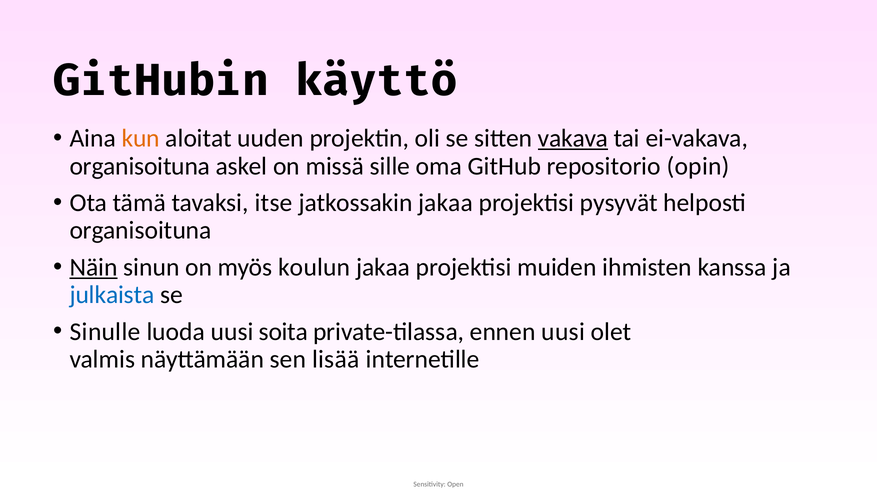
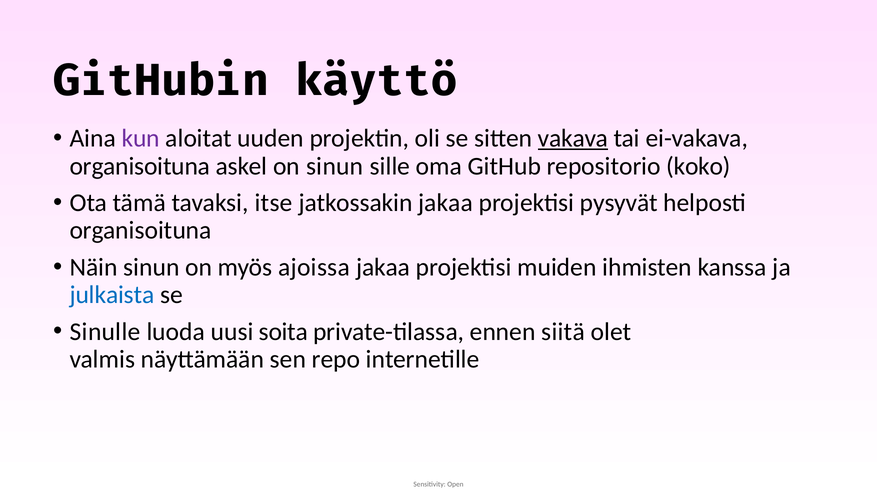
kun colour: orange -> purple (141, 139)
on missä: missä -> sinun (335, 166)
opin: opin -> koko (698, 166)
Näin underline: present -> none (94, 267)
koulun: koulun -> ajoissa (314, 267)
ennen uusi: uusi -> siitä (563, 332)
lisää: lisää -> repo (336, 359)
